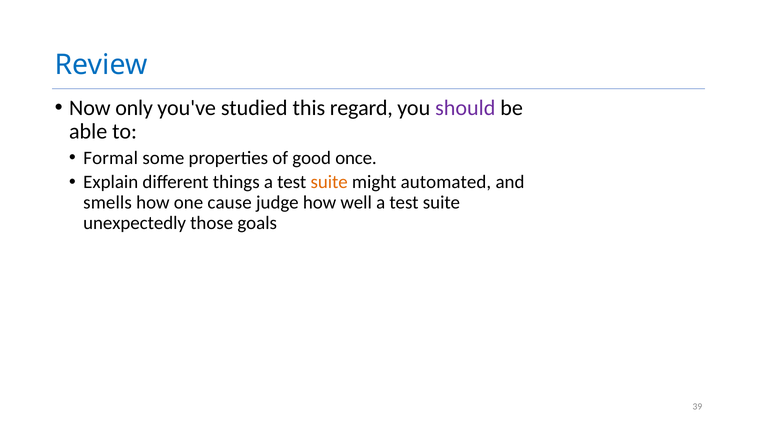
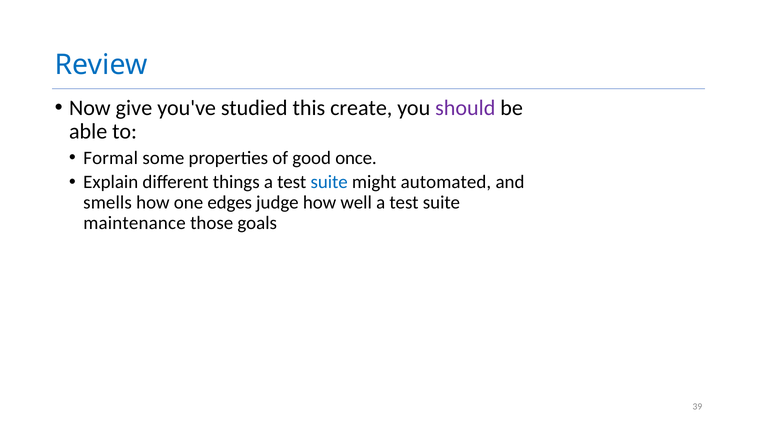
only: only -> give (134, 108)
regard: regard -> create (361, 108)
suite colour: orange -> blue (329, 182)
cause: cause -> edges (230, 203)
unexpectedly: unexpectedly -> maintenance (134, 223)
